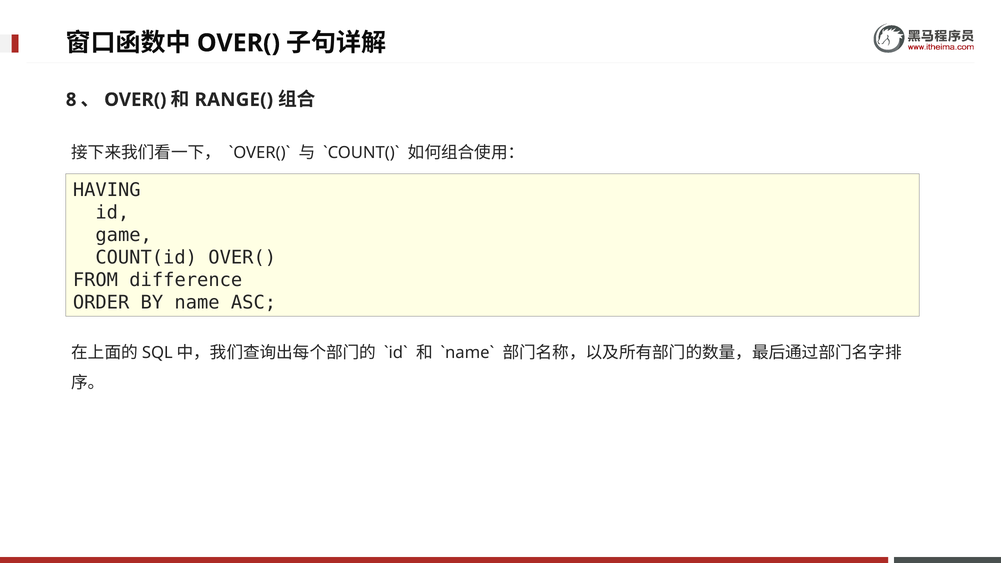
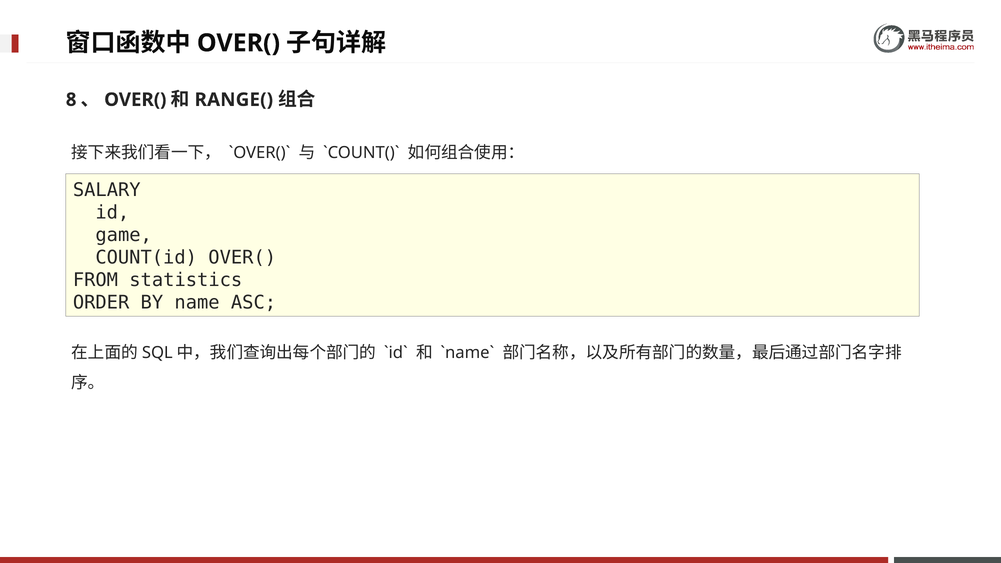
HAVING: HAVING -> SALARY (107, 190)
difference: difference -> statistics (186, 280)
